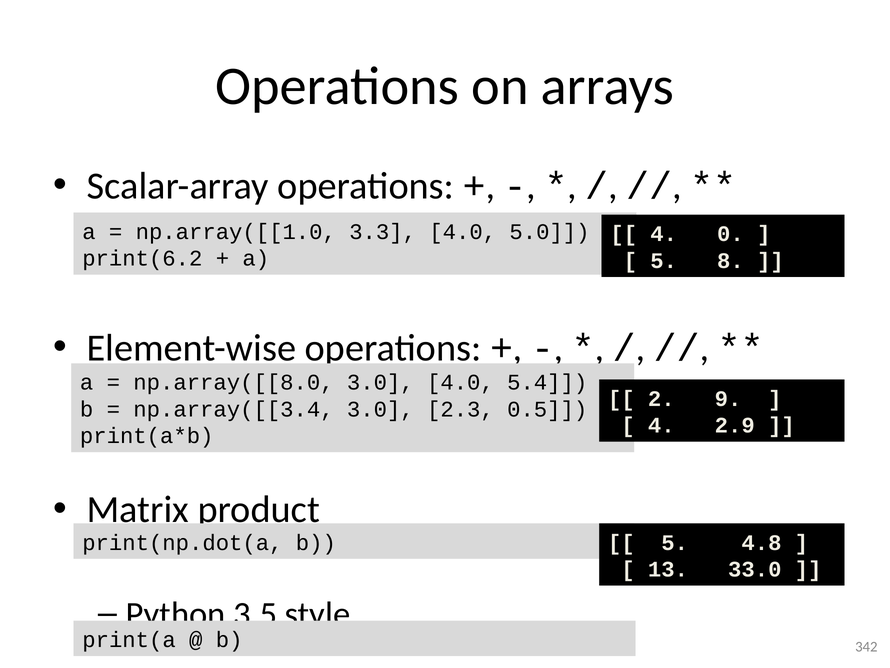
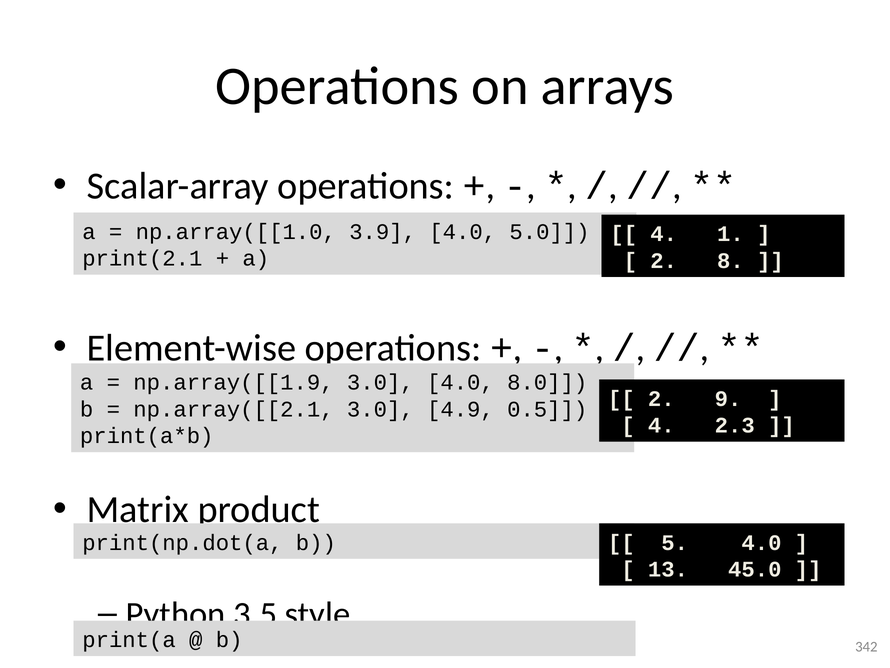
3.3: 3.3 -> 3.9 (383, 232)
0: 0 -> 1 (730, 234)
print(6.2: print(6.2 -> print(2.1 (142, 258)
5: 5 -> 2 (664, 261)
np.array([[8.0: np.array([[8.0 -> np.array([[1.9 (233, 382)
5.4: 5.4 -> 8.0 (547, 382)
np.array([[3.4: np.array([[3.4 -> np.array([[2.1 (233, 409)
2.3: 2.3 -> 4.9 (460, 409)
2.9: 2.9 -> 2.3 (735, 425)
5 4.8: 4.8 -> 4.0 (761, 542)
33.0: 33.0 -> 45.0 (755, 569)
